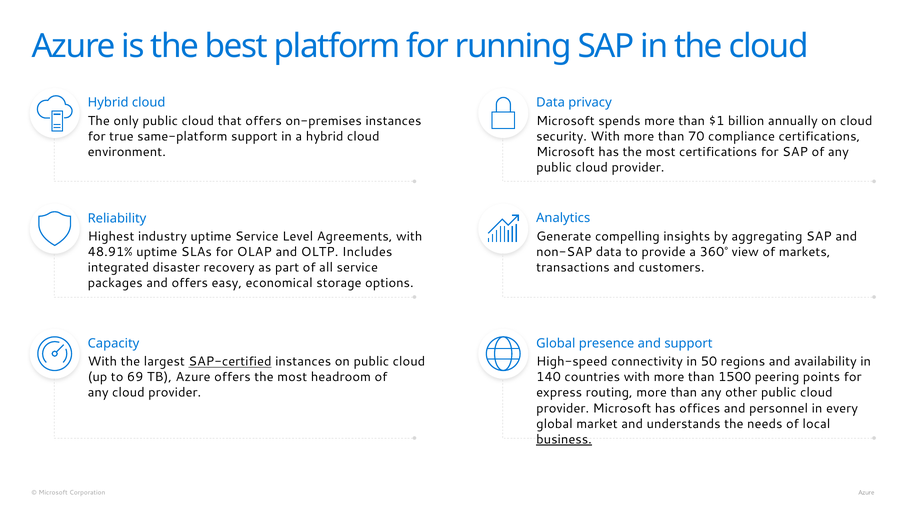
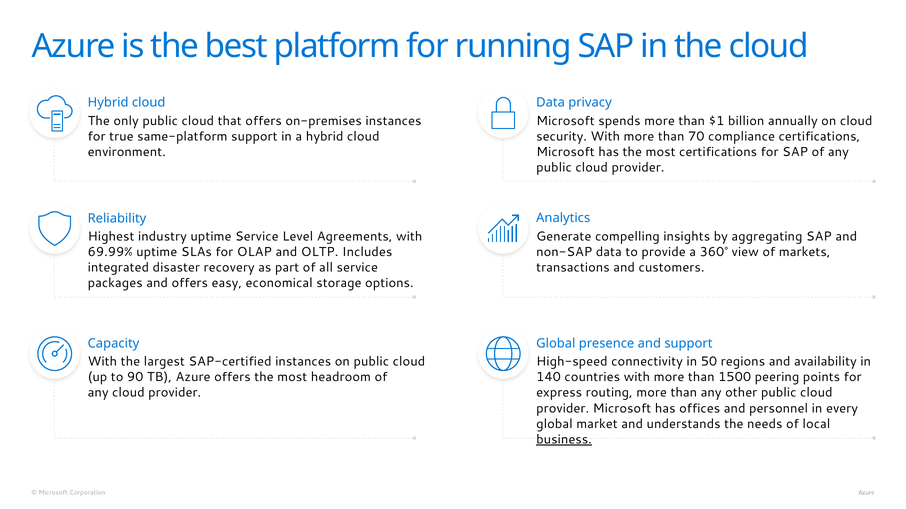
48.91%: 48.91% -> 69.99% (110, 252)
SAP-certified underline: present -> none (230, 362)
69: 69 -> 90 (135, 378)
